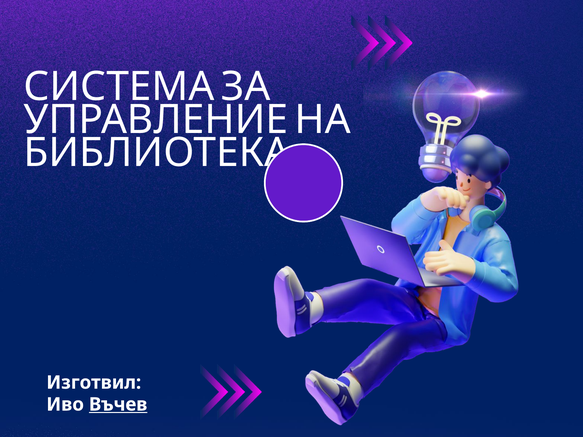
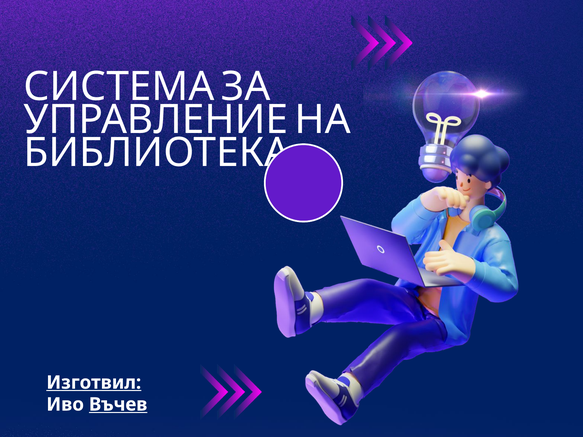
Изготвил underline: none -> present (94, 383)
